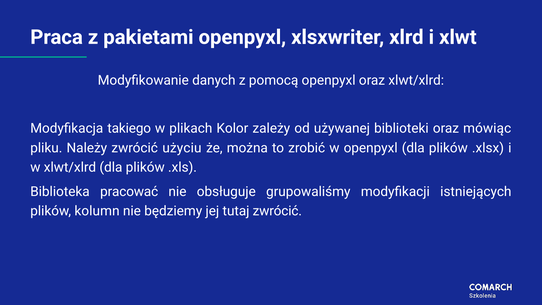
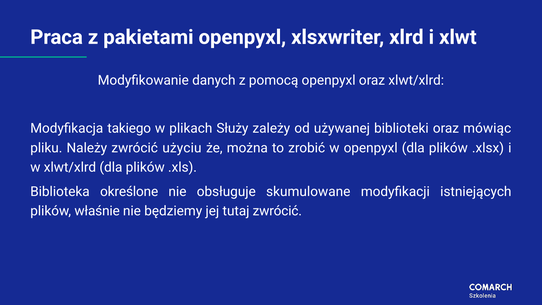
Kolor: Kolor -> Służy (232, 128)
pracować: pracować -> określone (129, 191)
grupowaliśmy: grupowaliśmy -> skumulowane (308, 191)
kolumn: kolumn -> właśnie (97, 211)
